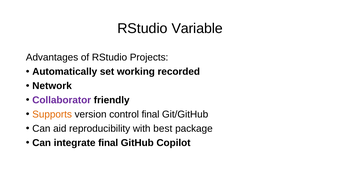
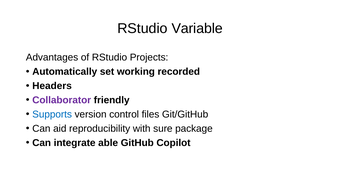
Network: Network -> Headers (52, 86)
Supports colour: orange -> blue (52, 115)
control final: final -> files (150, 115)
best: best -> sure (163, 129)
integrate final: final -> able (108, 143)
